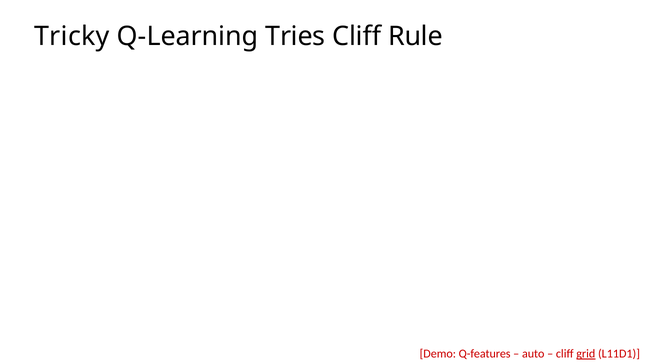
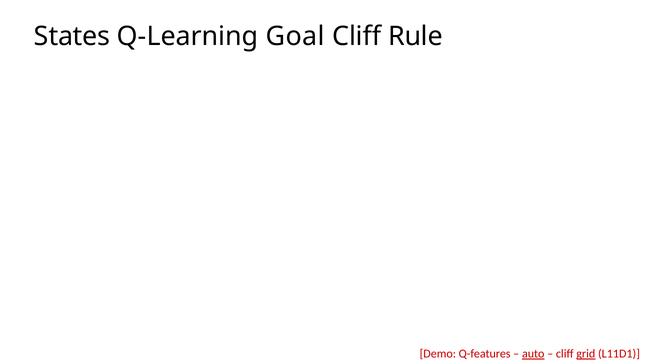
Tricky: Tricky -> States (72, 36)
Tries: Tries -> Goal (295, 36)
auto underline: none -> present (533, 354)
